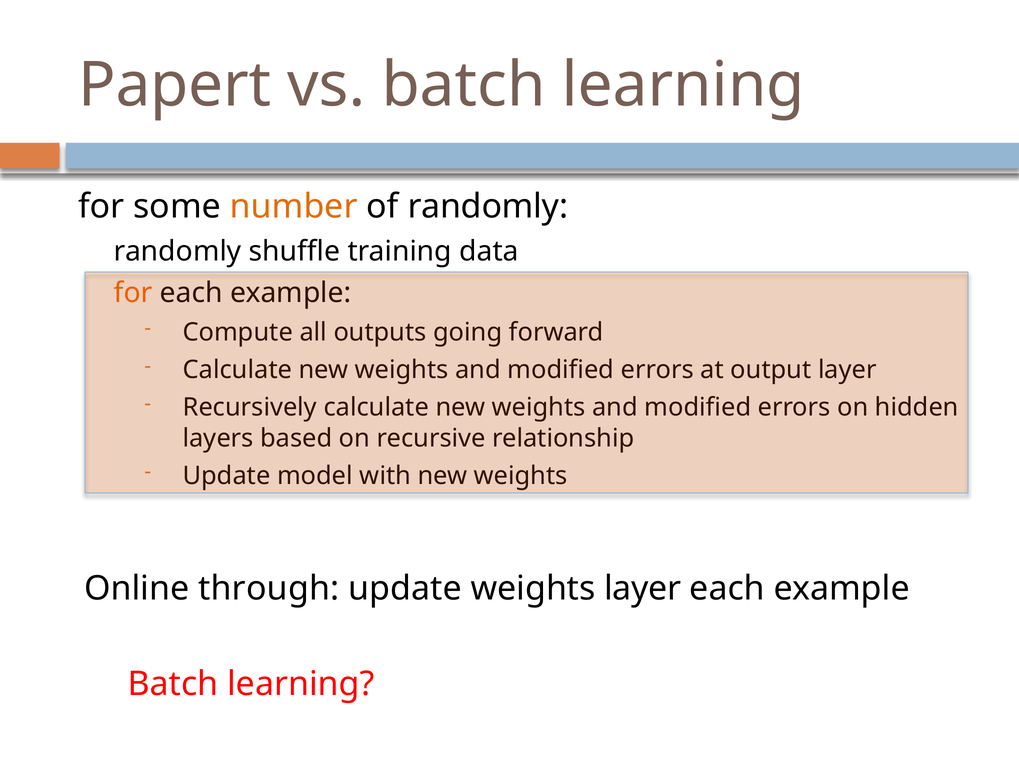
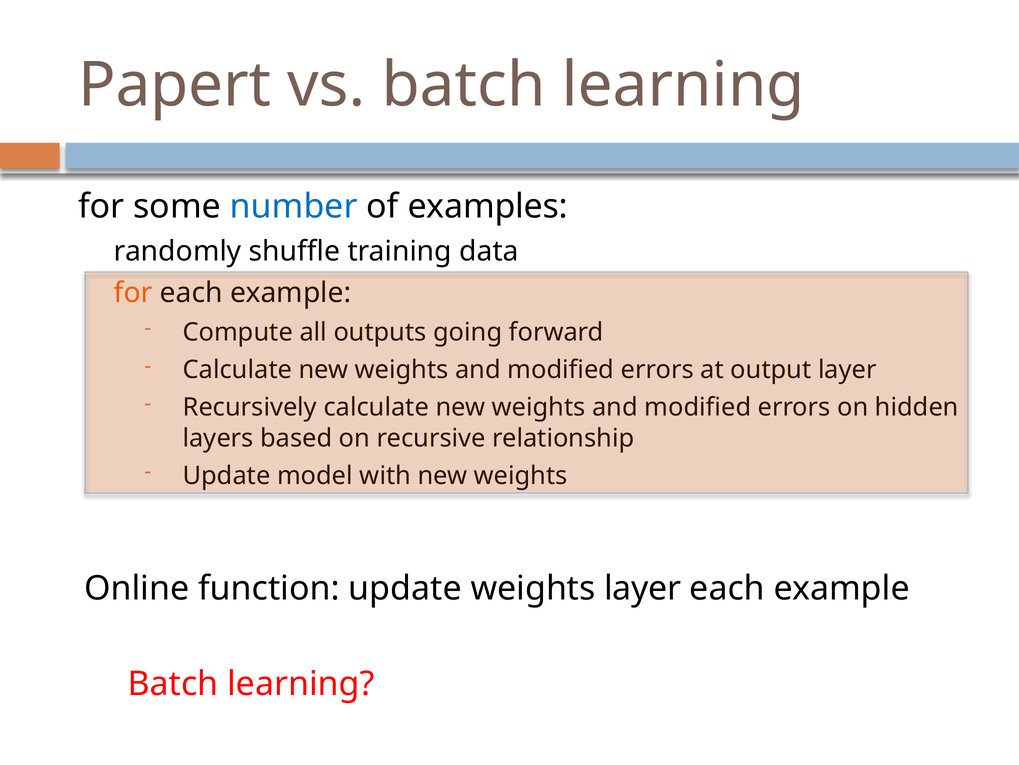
number colour: orange -> blue (294, 206)
of randomly: randomly -> examples (488, 206)
through: through -> function (269, 588)
